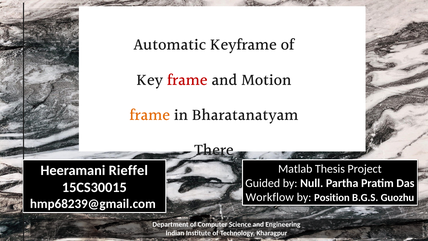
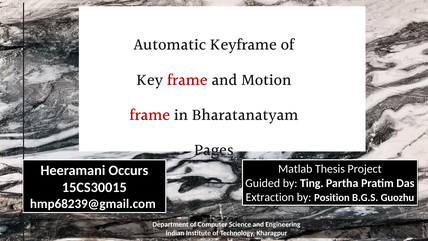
frame colour: orange -> red (150, 115)
There: There -> Pages (214, 150)
Rieffel: Rieffel -> Occurs (128, 170)
Null: Null -> Ting (312, 183)
Workflow: Workflow -> Extraction (270, 197)
